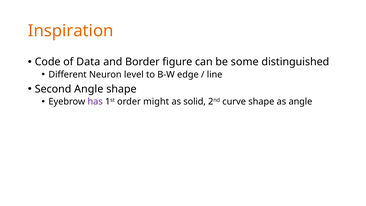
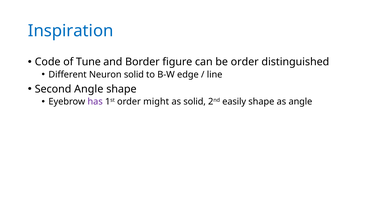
Inspiration colour: orange -> blue (71, 31)
Data: Data -> Tune (88, 62)
be some: some -> order (245, 62)
Neuron level: level -> solid (134, 74)
curve: curve -> easily (234, 102)
